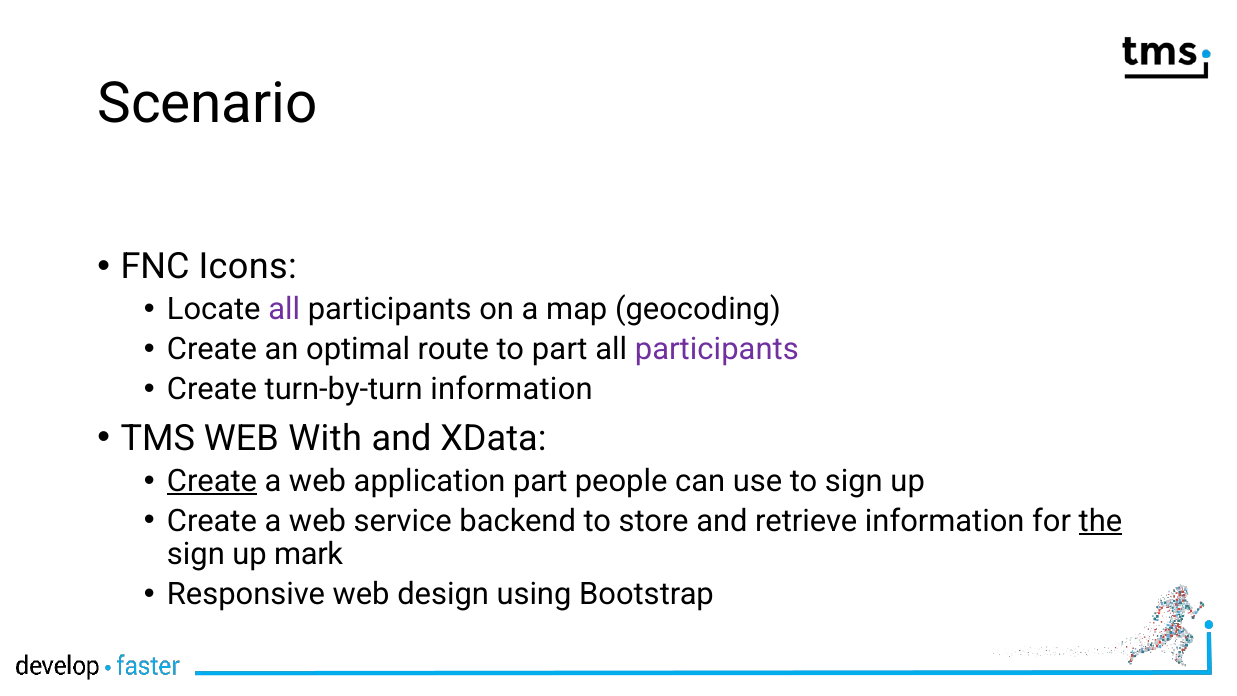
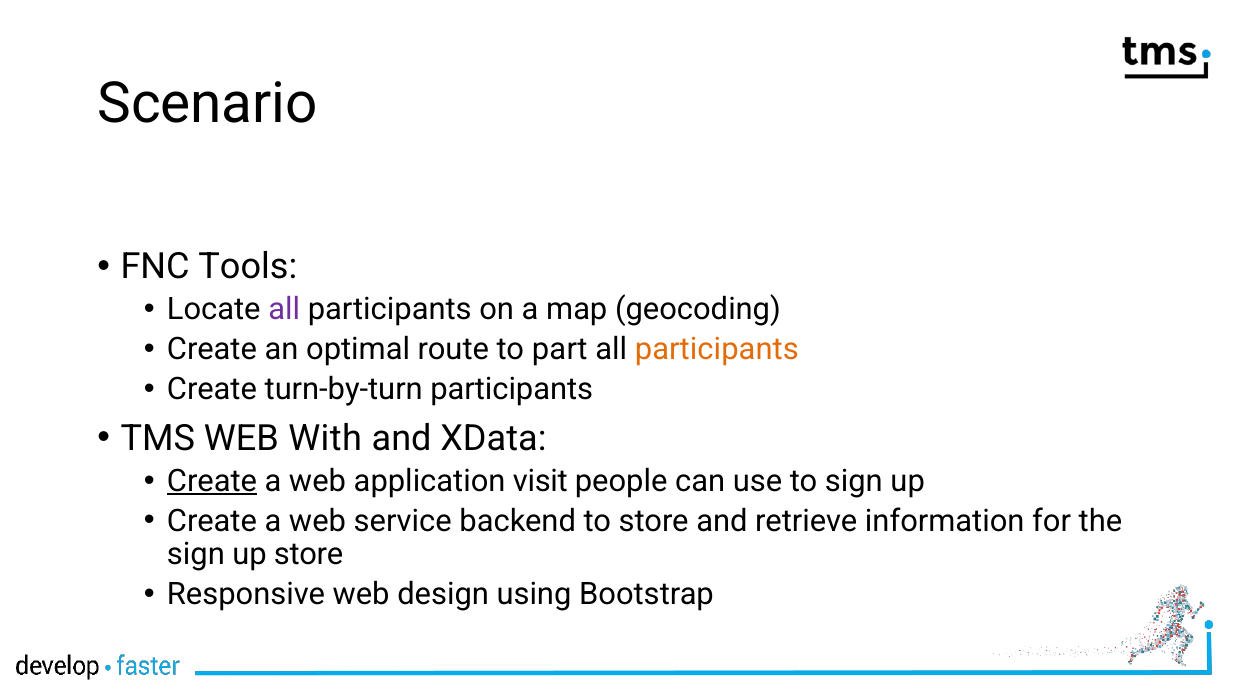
Icons: Icons -> Tools (248, 267)
participants colour: purple -> orange (717, 349)
turn-by-turn information: information -> participants (512, 389)
application part: part -> visit (540, 481)
the underline: present -> none (1100, 521)
up mark: mark -> store (309, 554)
